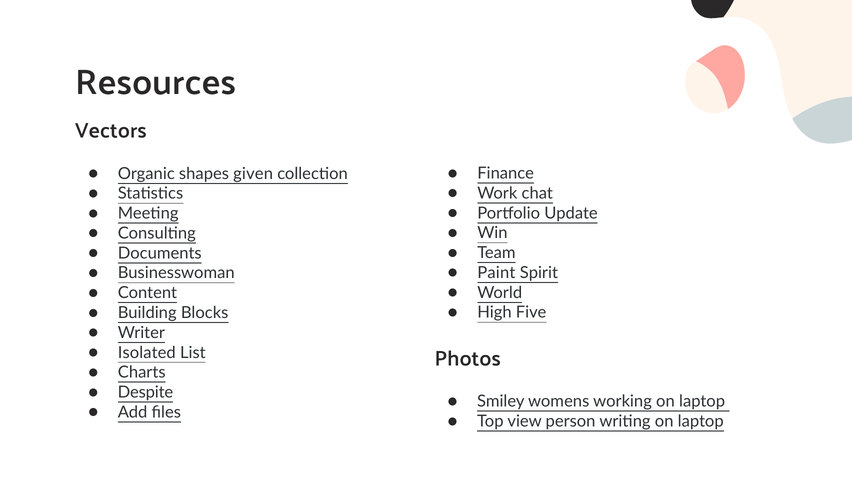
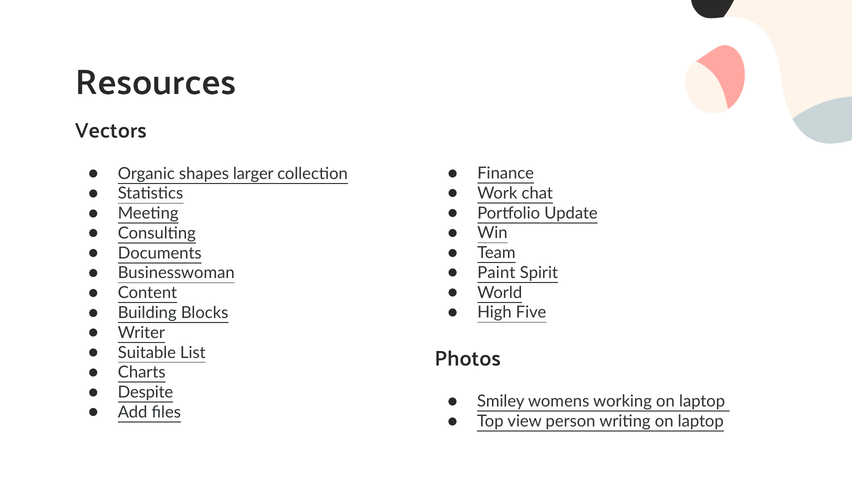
given: given -> larger (253, 174)
Isolated: Isolated -> Suitable (147, 353)
